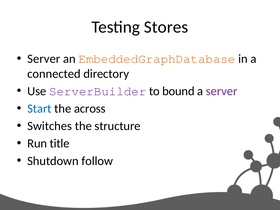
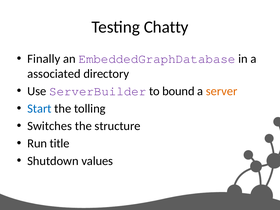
Stores: Stores -> Chatty (166, 27)
Server: Server -> Finally (44, 59)
EmbeddedGraphDatabase colour: orange -> purple (157, 59)
connected: connected -> associated (54, 74)
server colour: purple -> orange (222, 91)
across: across -> tolling (90, 109)
follow: follow -> values (97, 161)
